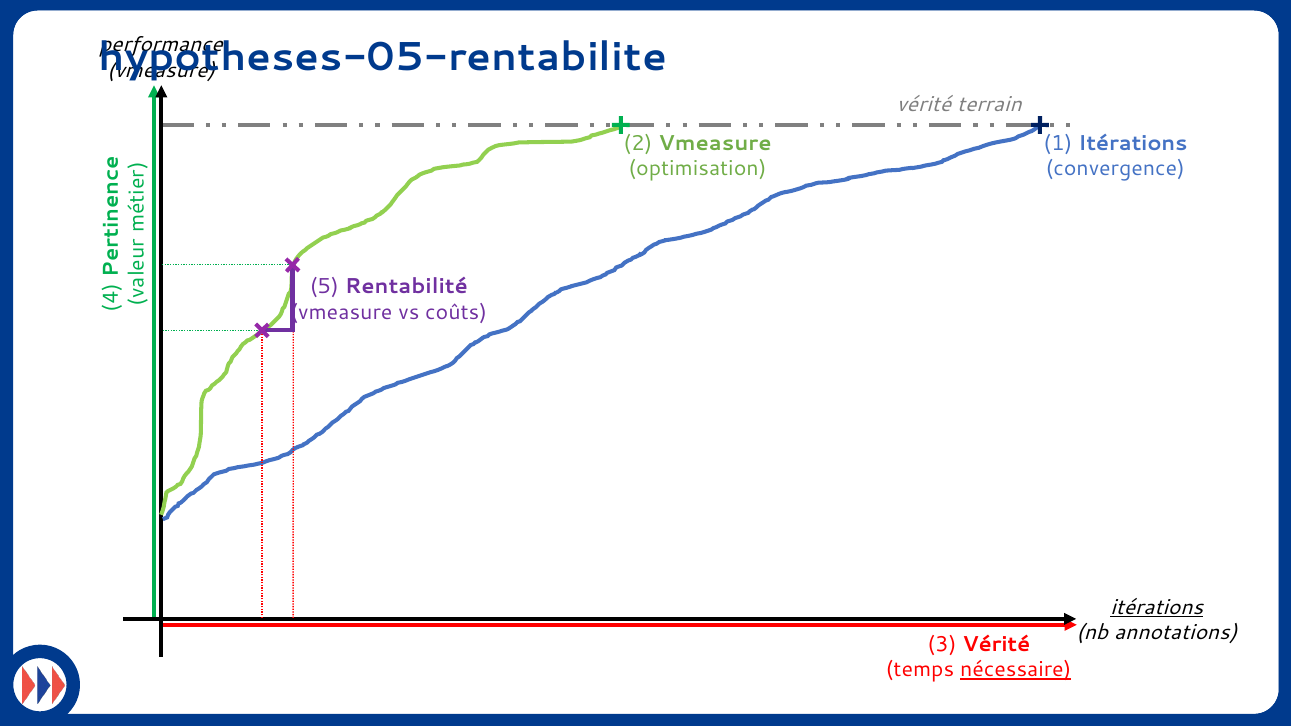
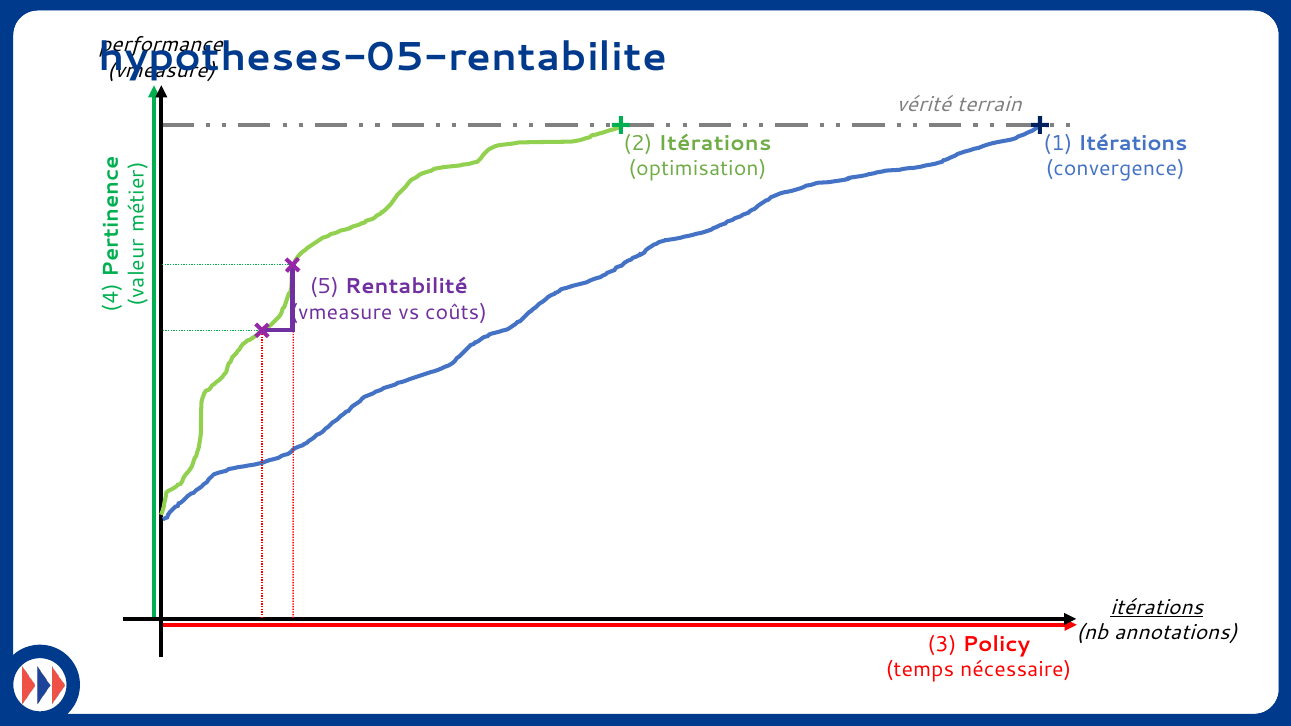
2 Vmeasure: Vmeasure -> Itérations (715, 143)
3 Vérité: Vérité -> Policy (996, 644)
nécessaire underline: present -> none (1016, 670)
